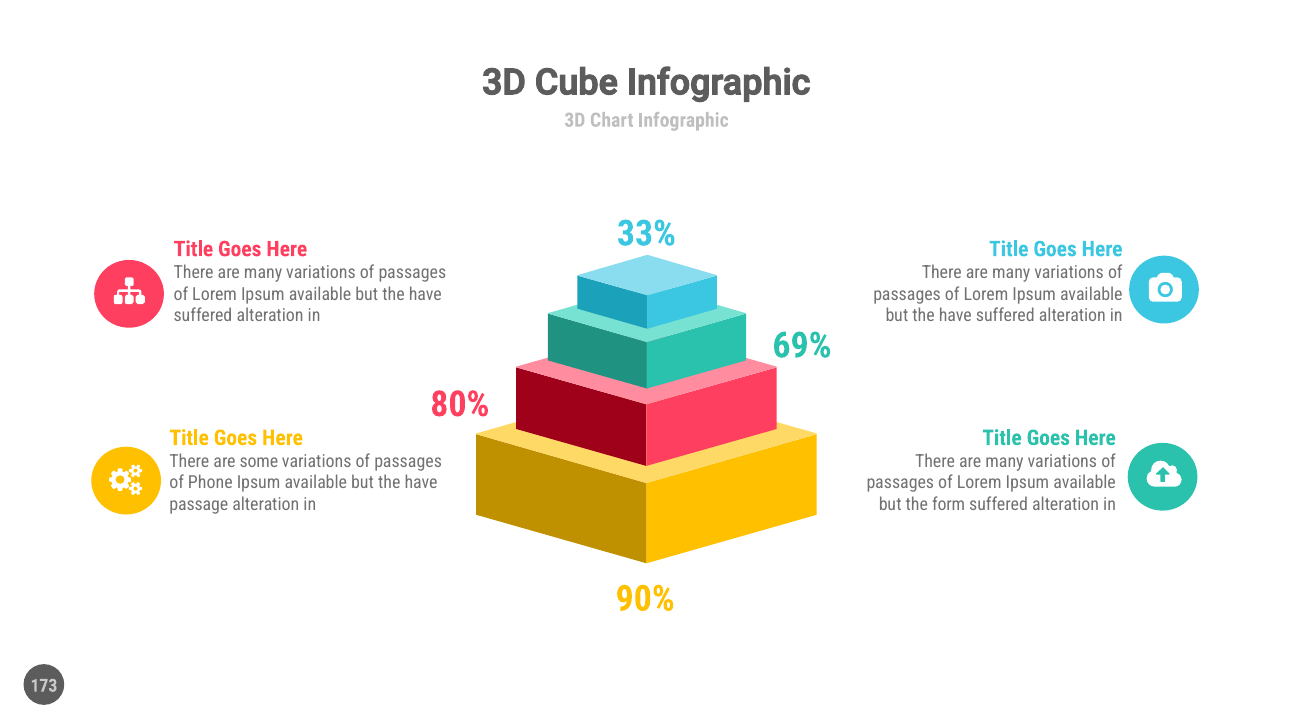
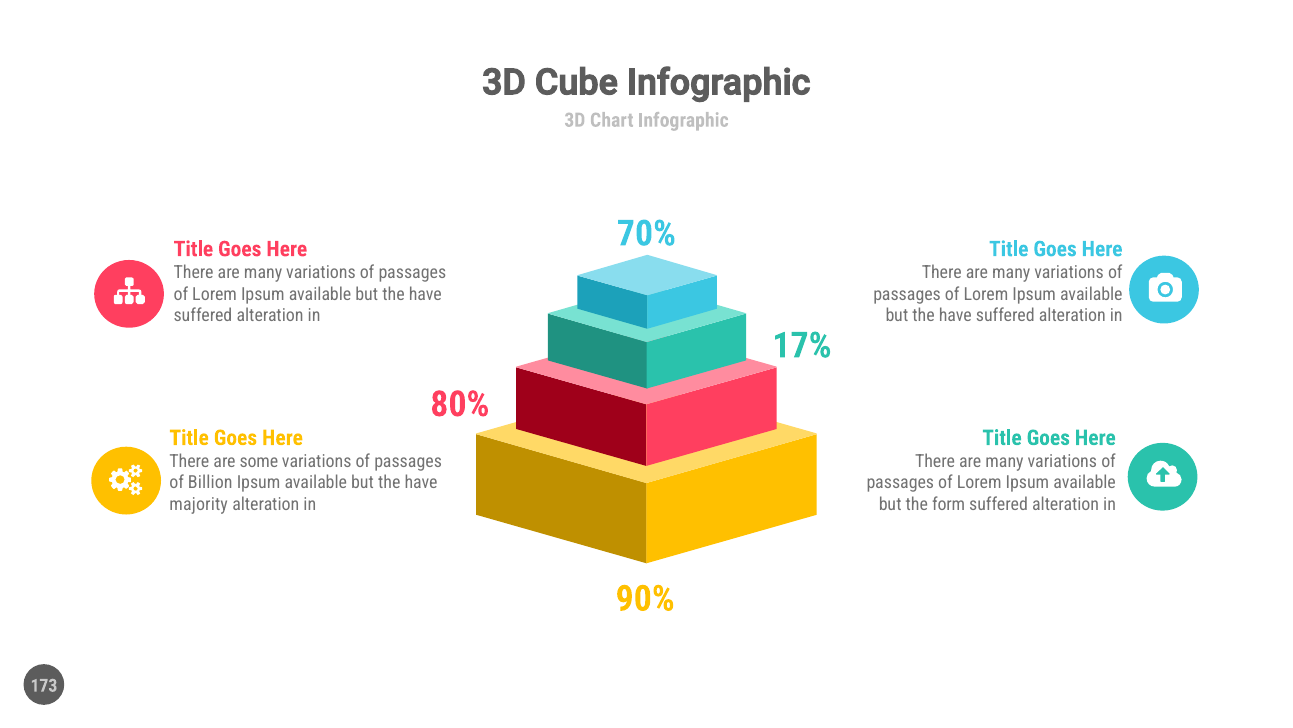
33%: 33% -> 70% (646, 233)
69%: 69% -> 17% (802, 345)
Phone: Phone -> Billion (210, 483)
passage: passage -> majority (199, 504)
